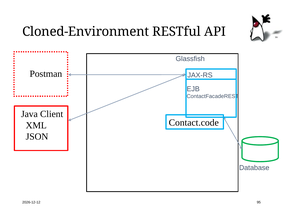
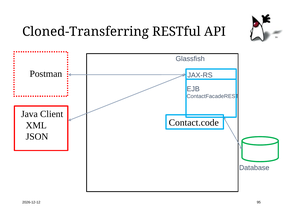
Cloned-Environment: Cloned-Environment -> Cloned-Transferring (86, 32)
